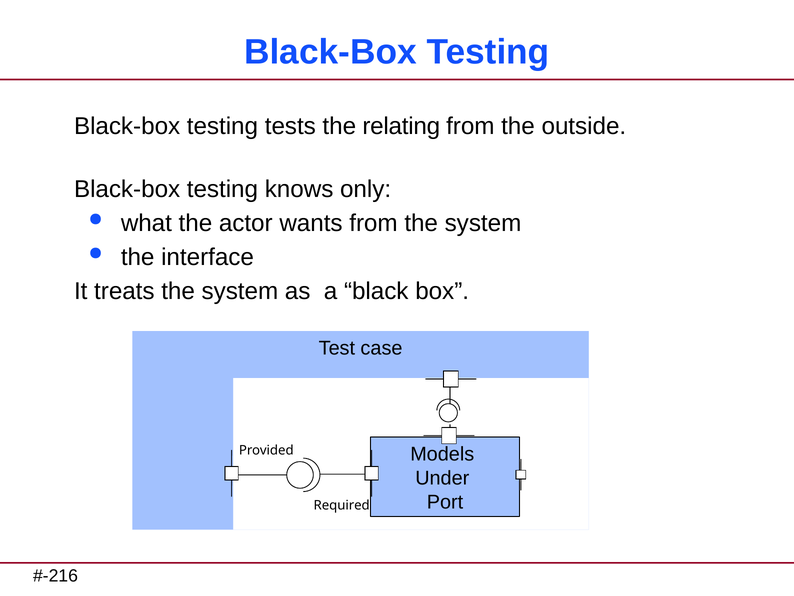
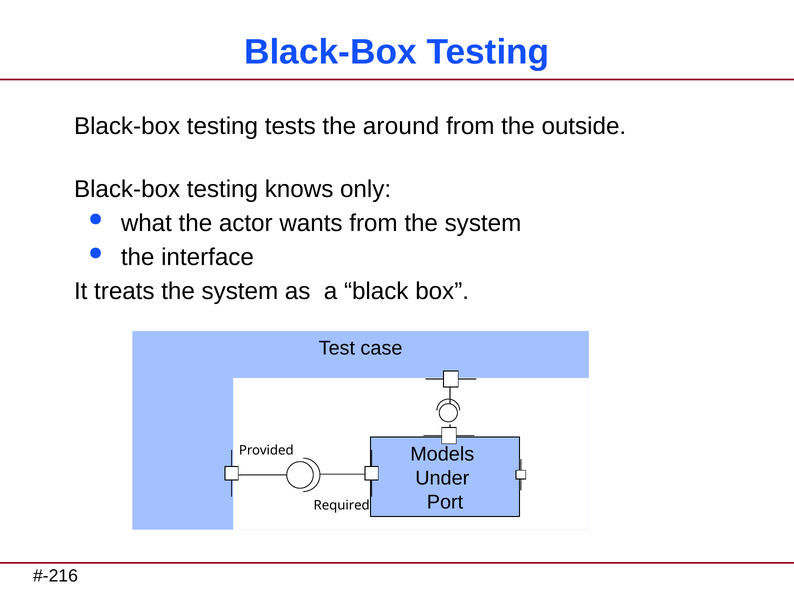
relating: relating -> around (401, 126)
